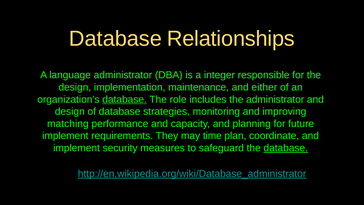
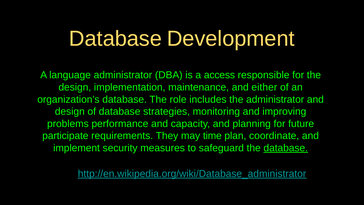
Relationships: Relationships -> Development (231, 39)
integer: integer -> access (219, 75)
database underline: present -> none (125, 99)
matching: matching -> problems (68, 124)
implement: implement -> participate (65, 136)
